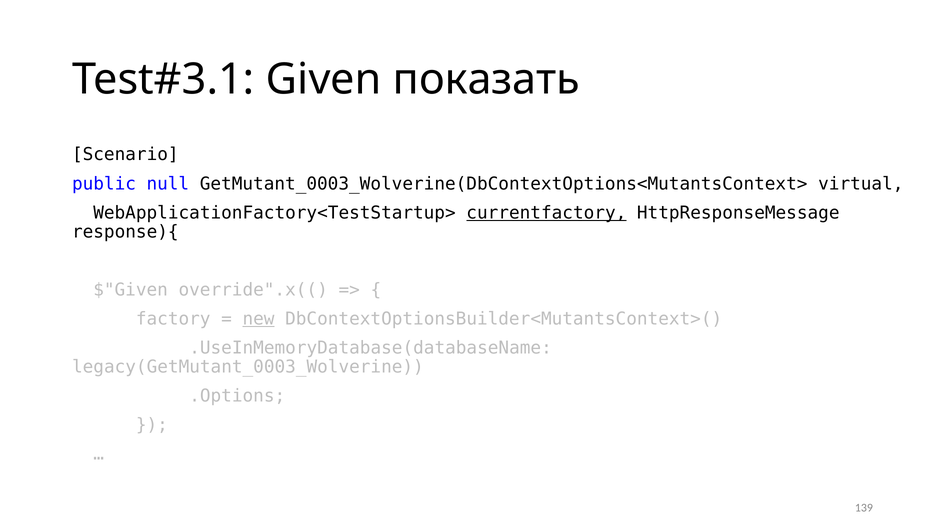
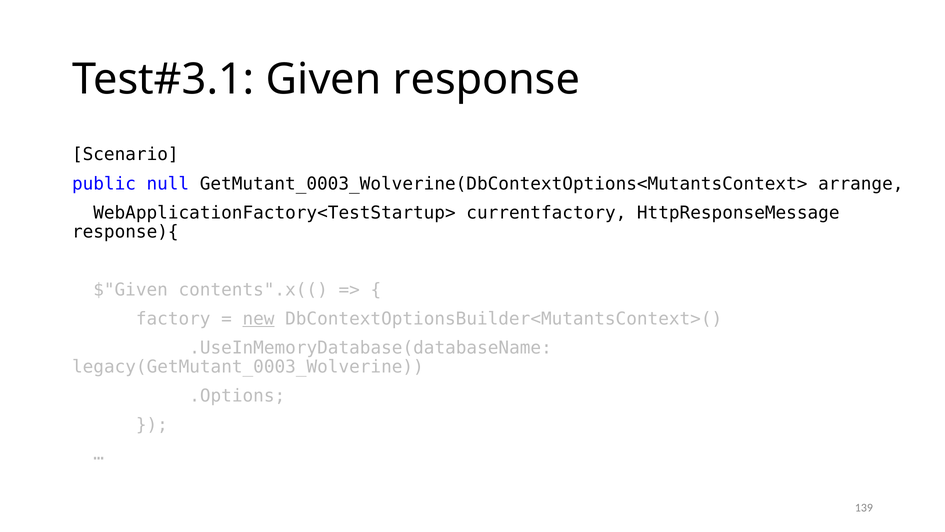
показать: показать -> response (486, 79)
virtual: virtual -> arrange (861, 184)
currentfactory underline: present -> none (546, 212)
override".x((: override".x(( -> contents".x(( (253, 290)
